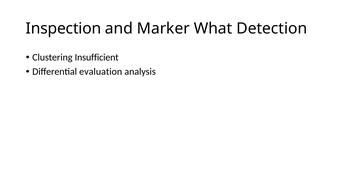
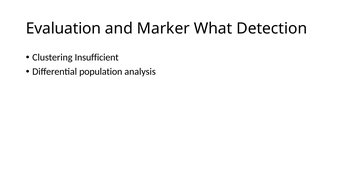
Inspection: Inspection -> Evaluation (63, 29)
evaluation: evaluation -> population (101, 72)
